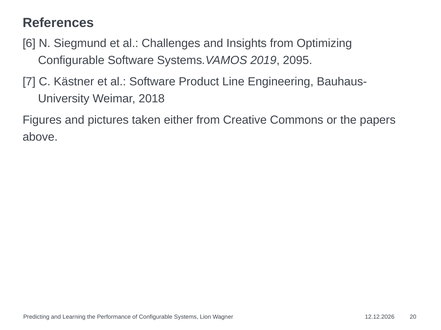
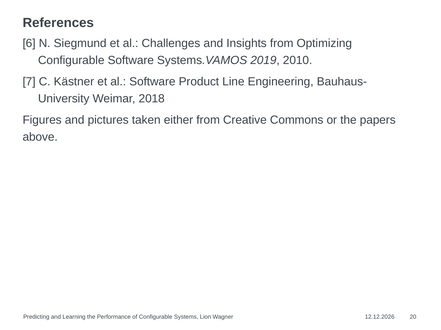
2095: 2095 -> 2010 (298, 60)
